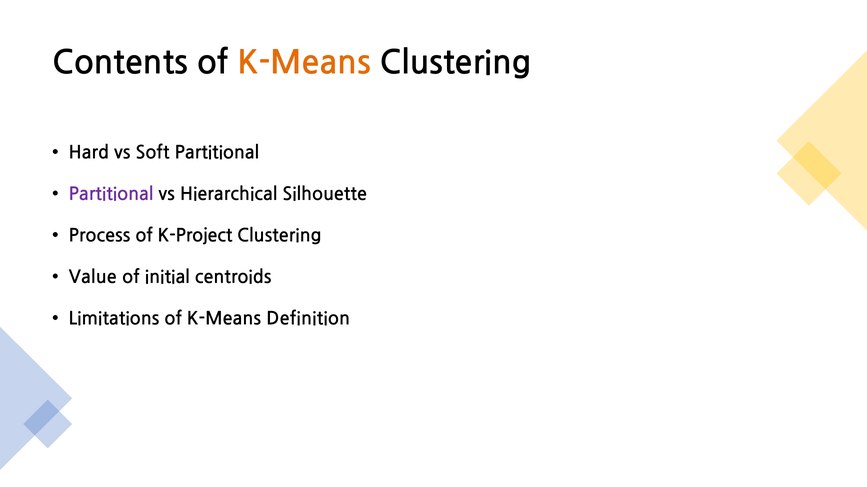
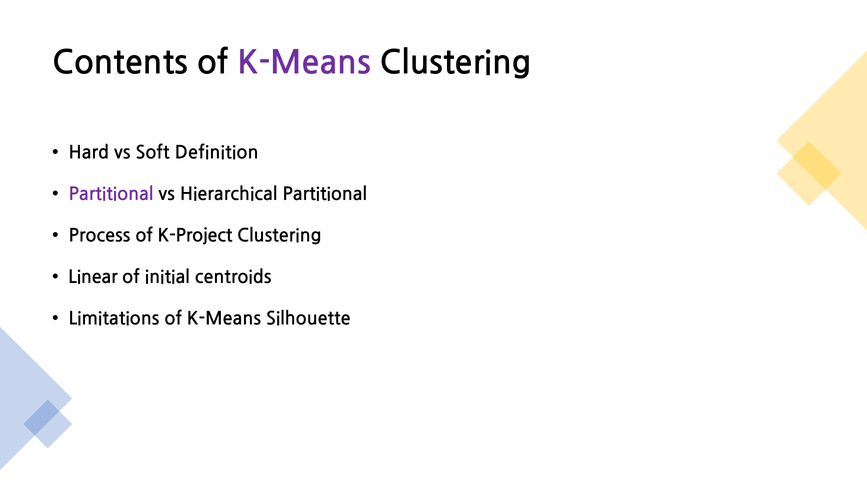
K-Means colour: orange -> purple (304, 63)
Soft Partitional: Partitional -> Definition (217, 153)
Hierarchical Silhouette: Silhouette -> Partitional (325, 195)
Value: Value -> Linear (93, 278)
Definition: Definition -> Silhouette (308, 319)
